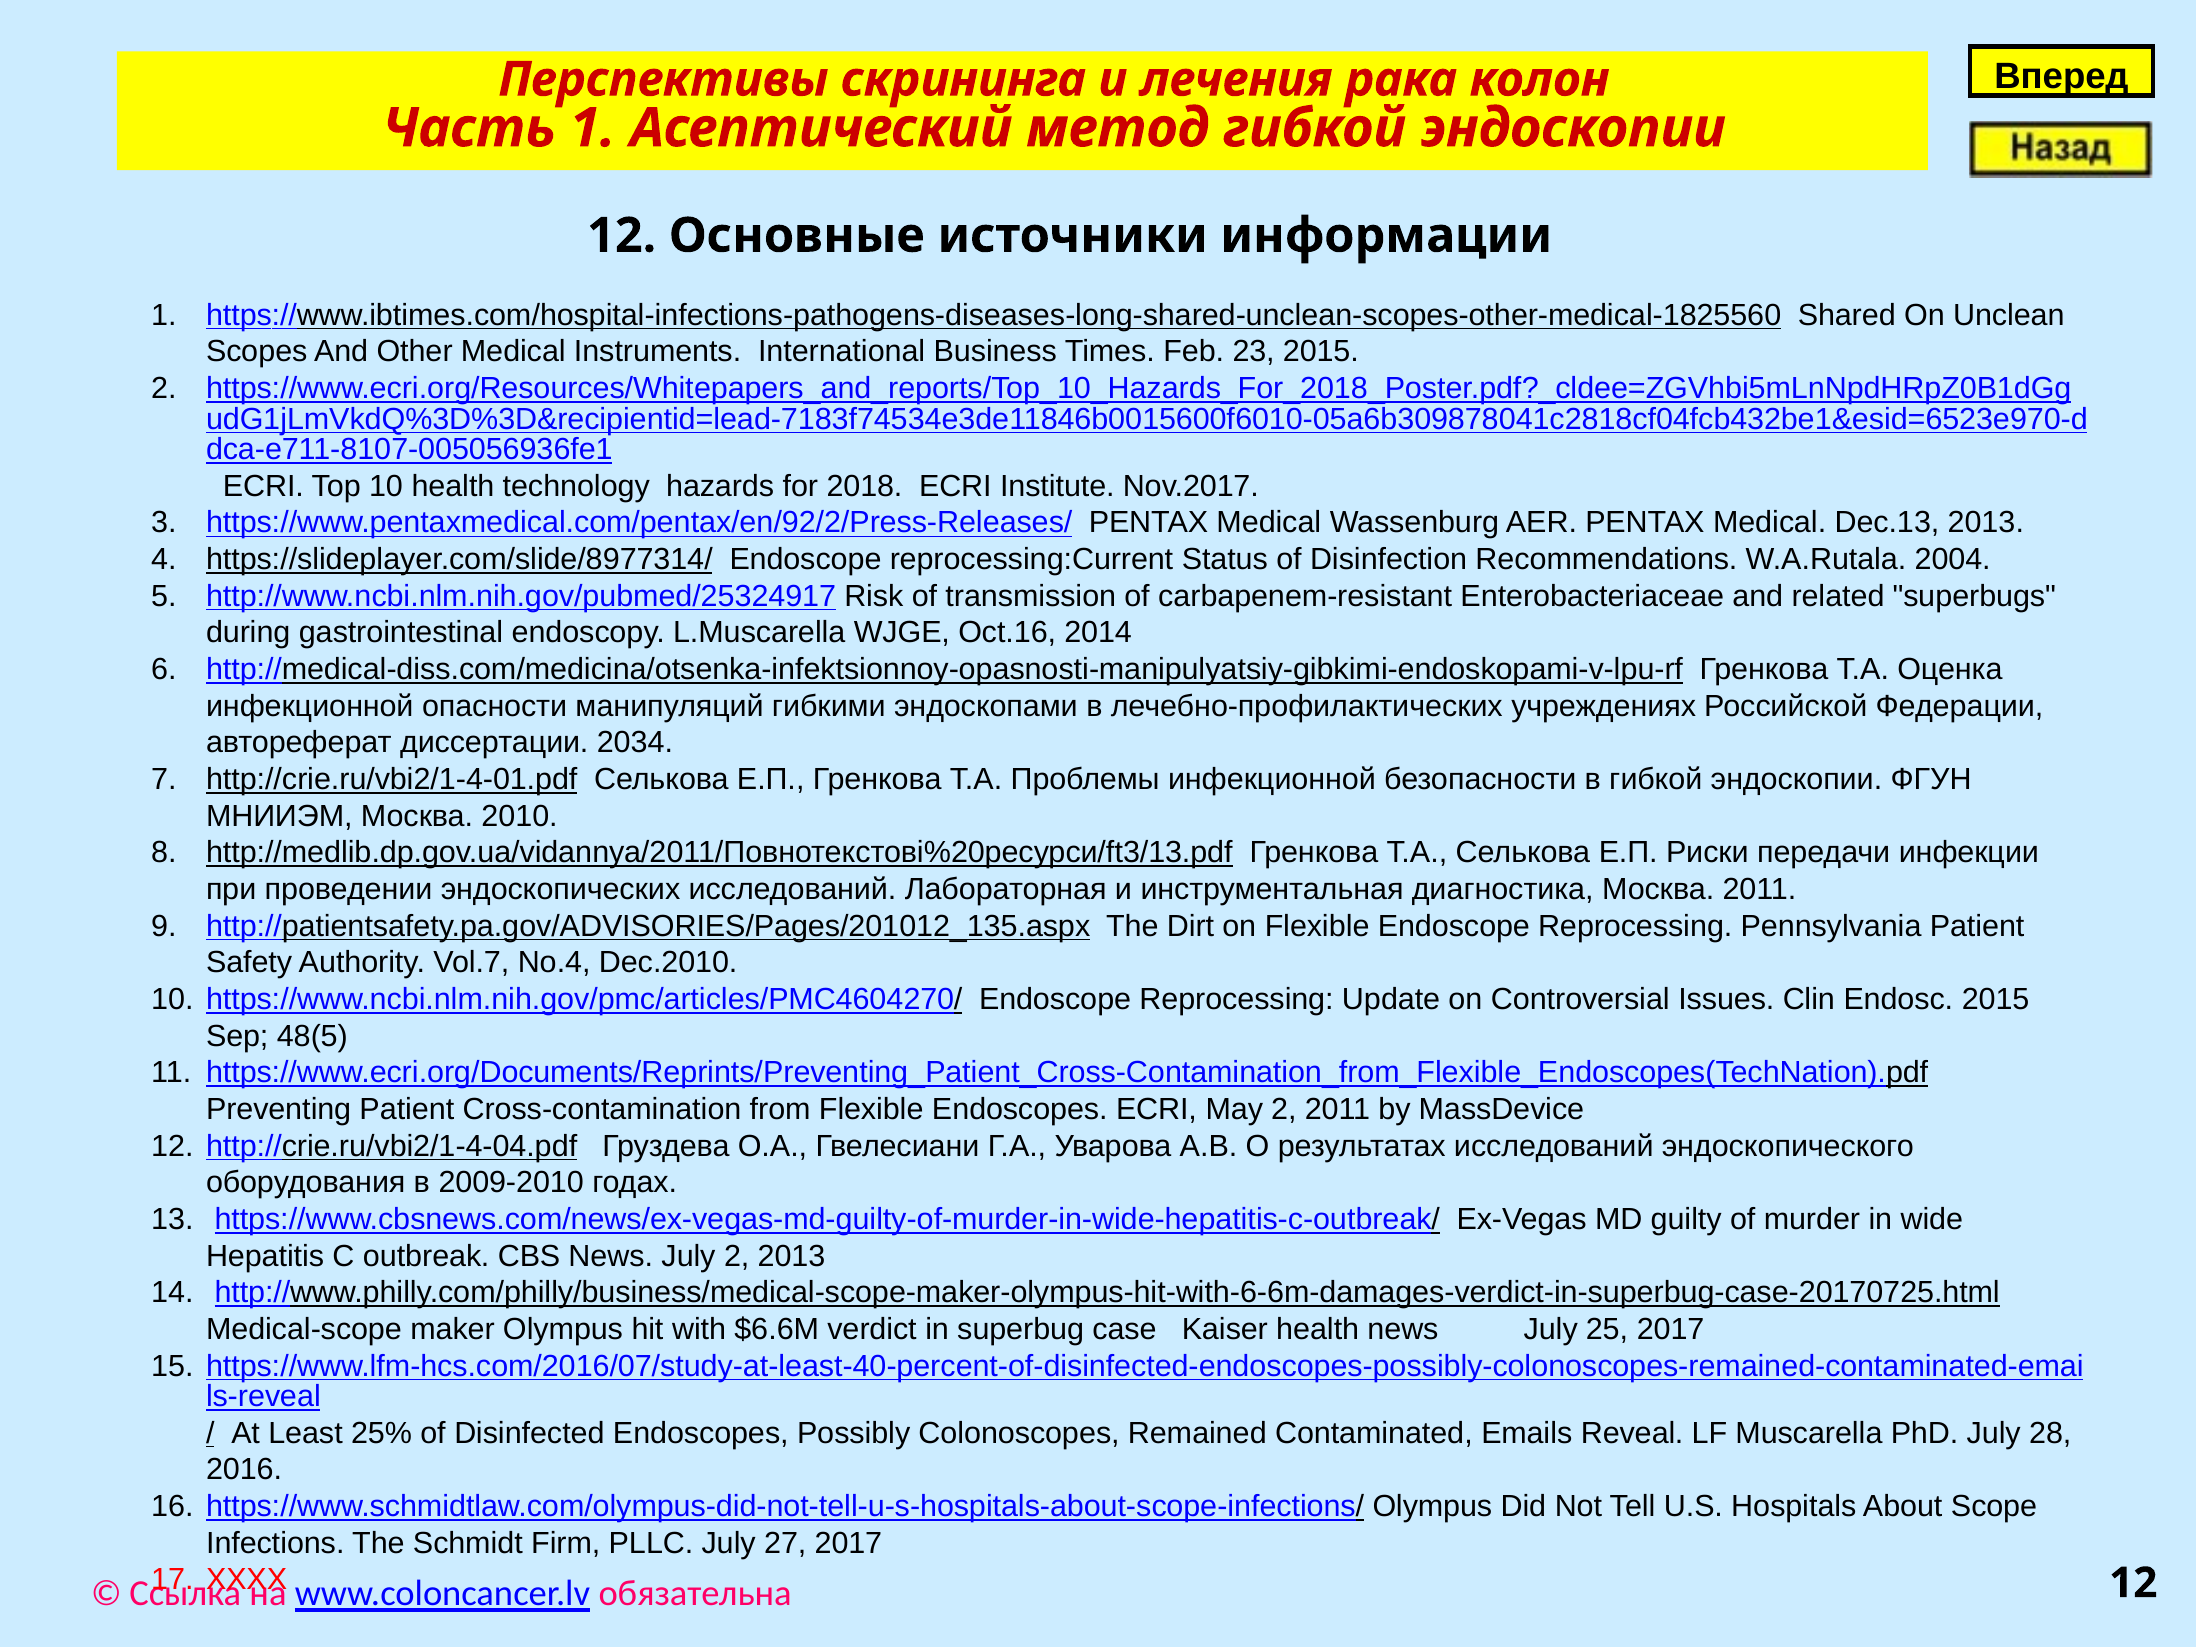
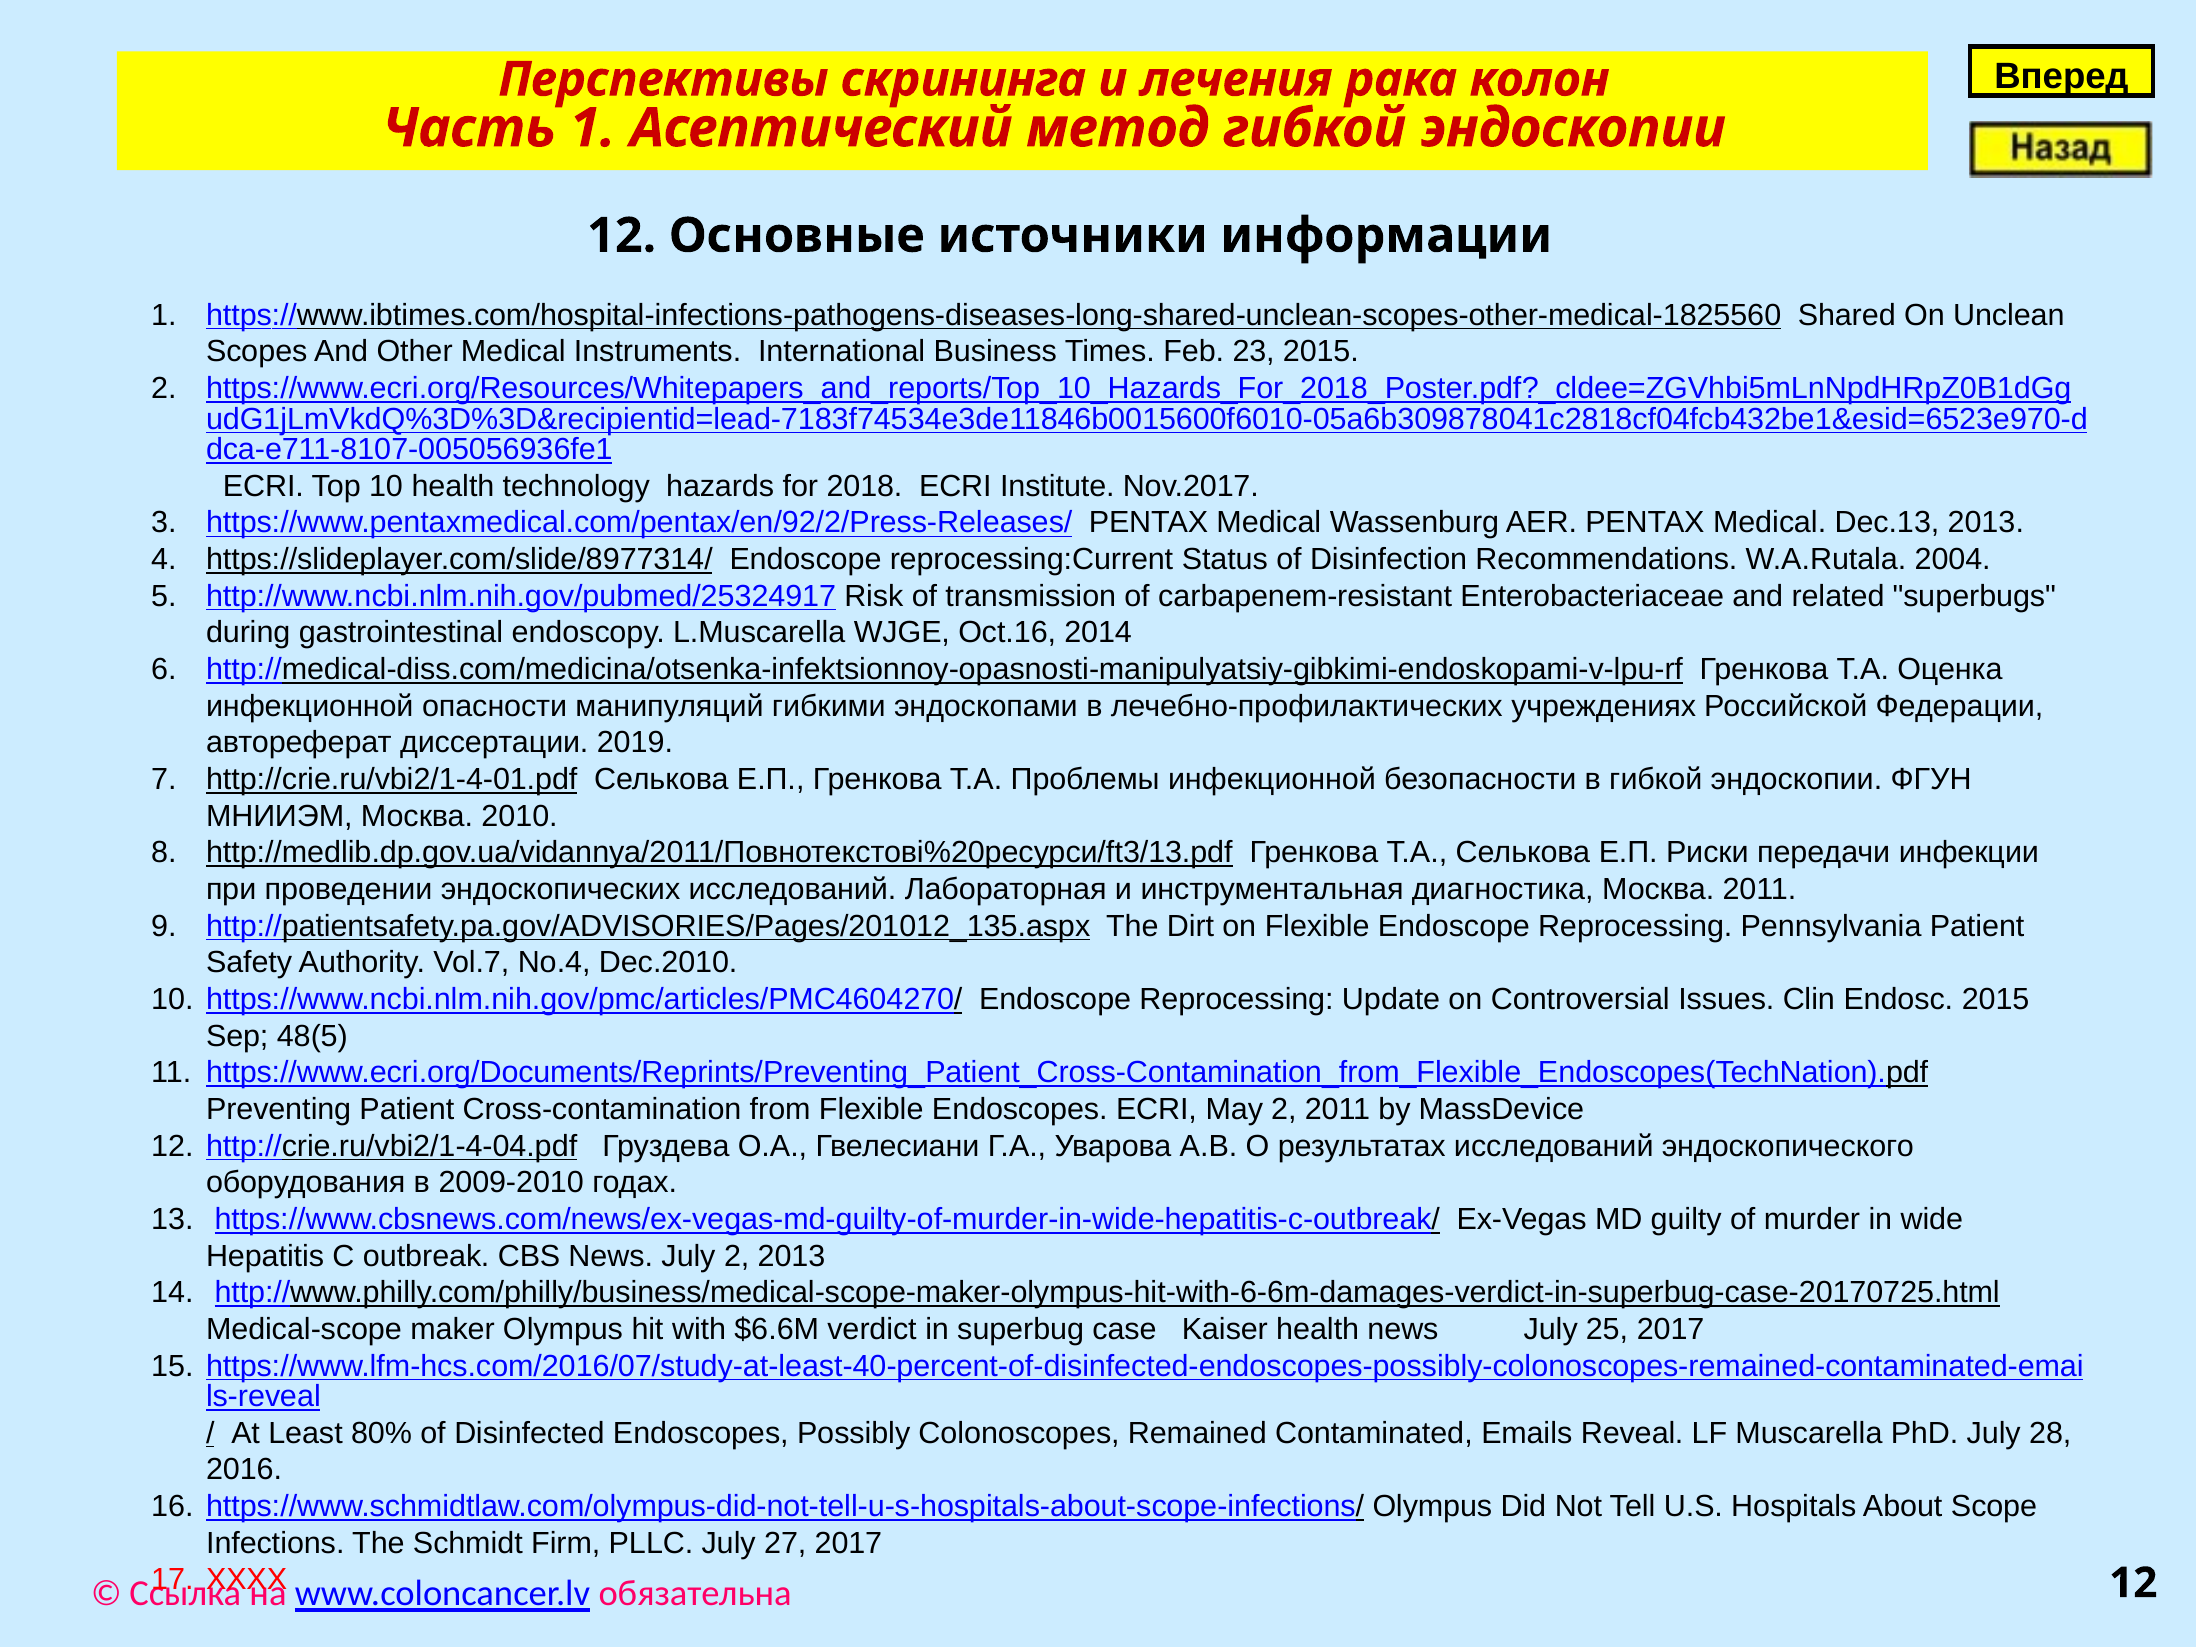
2034: 2034 -> 2019 (635, 743)
25%: 25% -> 80% (382, 1433)
